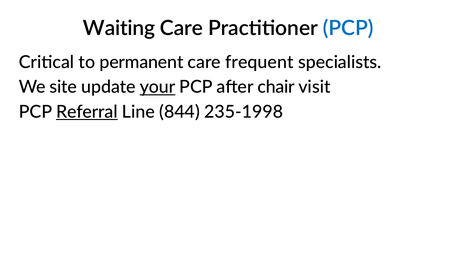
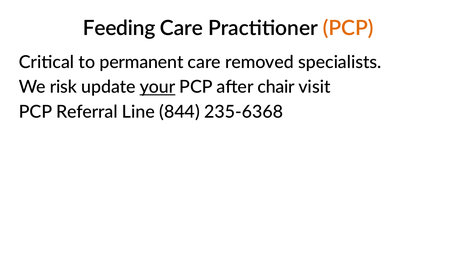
Waiting: Waiting -> Feeding (119, 28)
PCP colour: blue -> orange (348, 28)
frequent: frequent -> removed (259, 62)
site: site -> risk (63, 87)
Referral underline: present -> none (87, 112)
235-1998: 235-1998 -> 235-6368 (244, 112)
